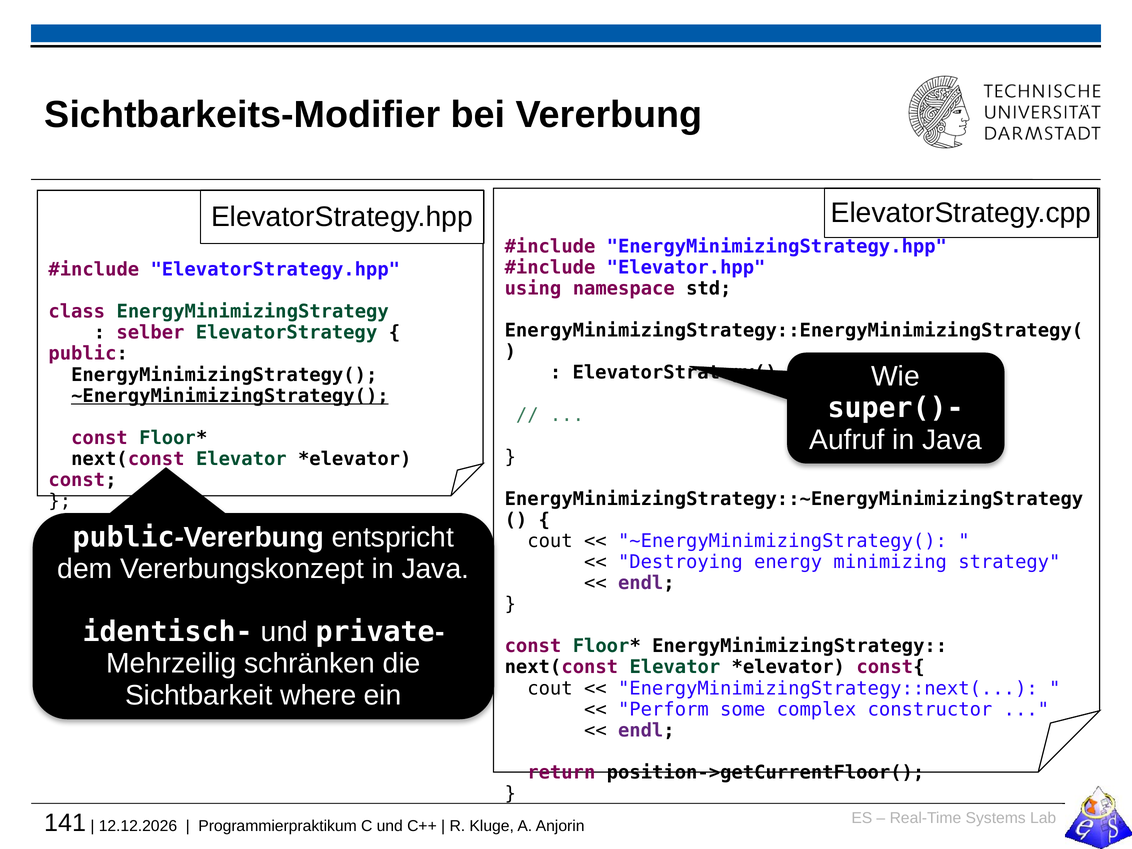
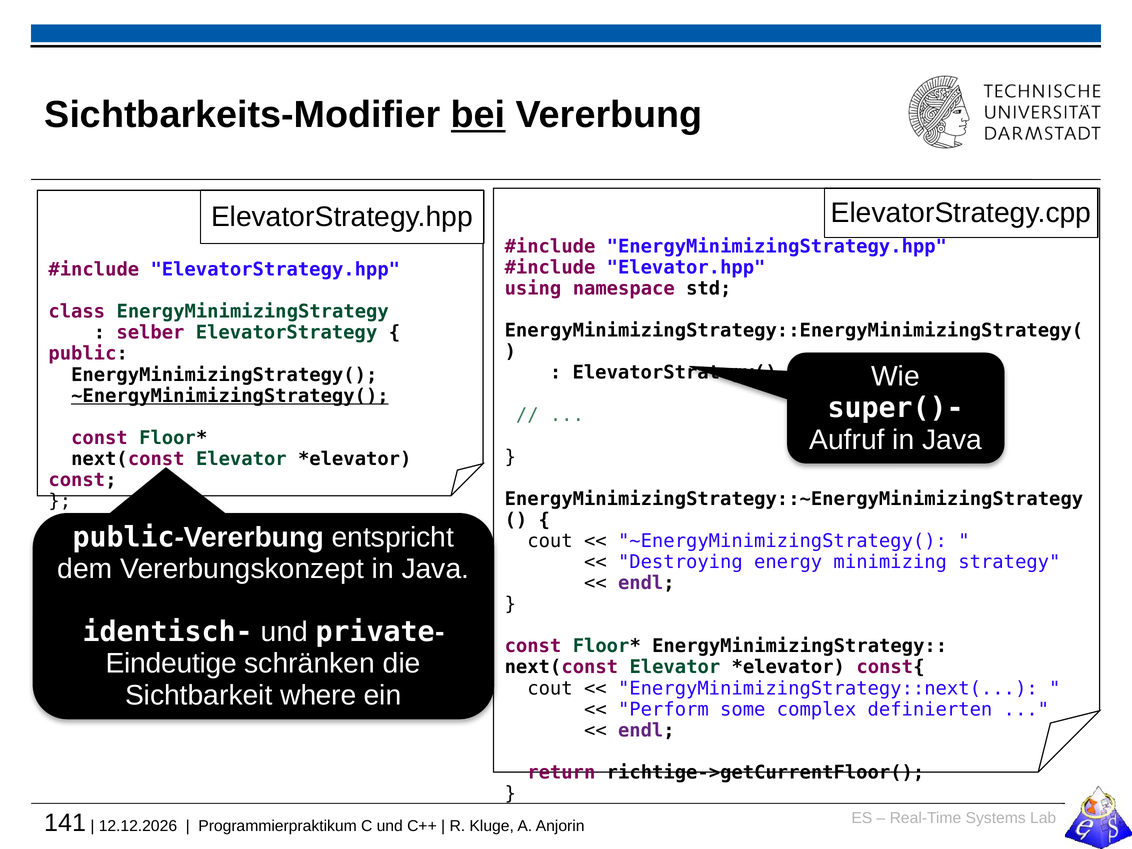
bei underline: none -> present (478, 115)
Mehrzeilig: Mehrzeilig -> Eindeutige (171, 664)
constructor: constructor -> definierten (930, 709)
position->getCurrentFloor(: position->getCurrentFloor( -> richtige->getCurrentFloor( (766, 772)
